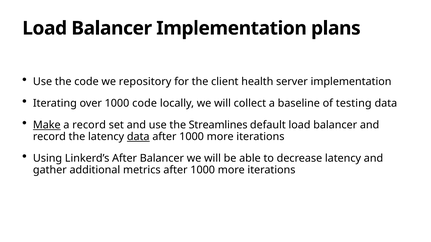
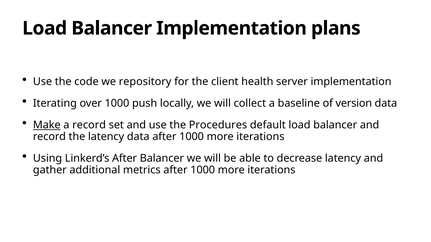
1000 code: code -> push (145, 103)
testing: testing -> version (354, 103)
Streamlines: Streamlines -> Procedures (218, 125)
data underline: present -> none (138, 137)
